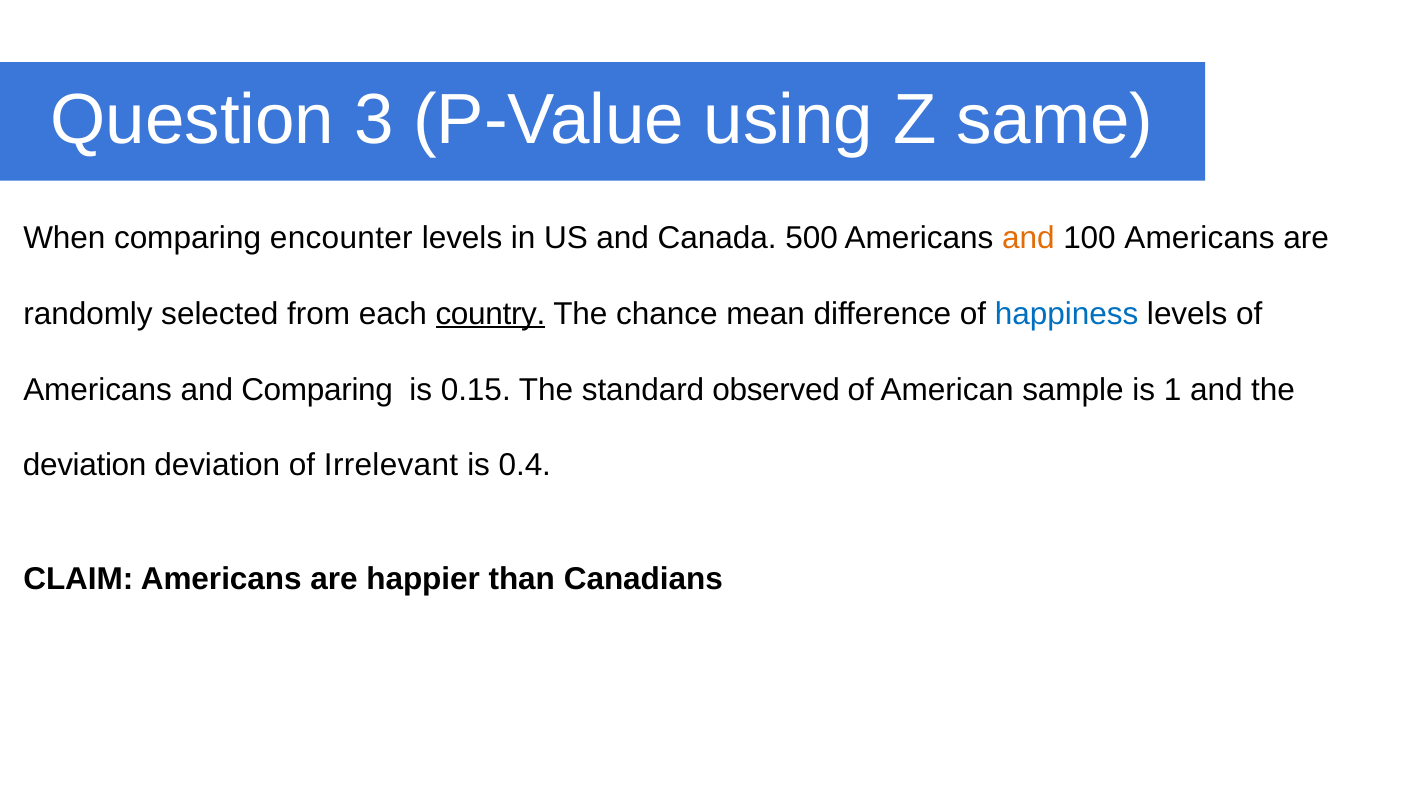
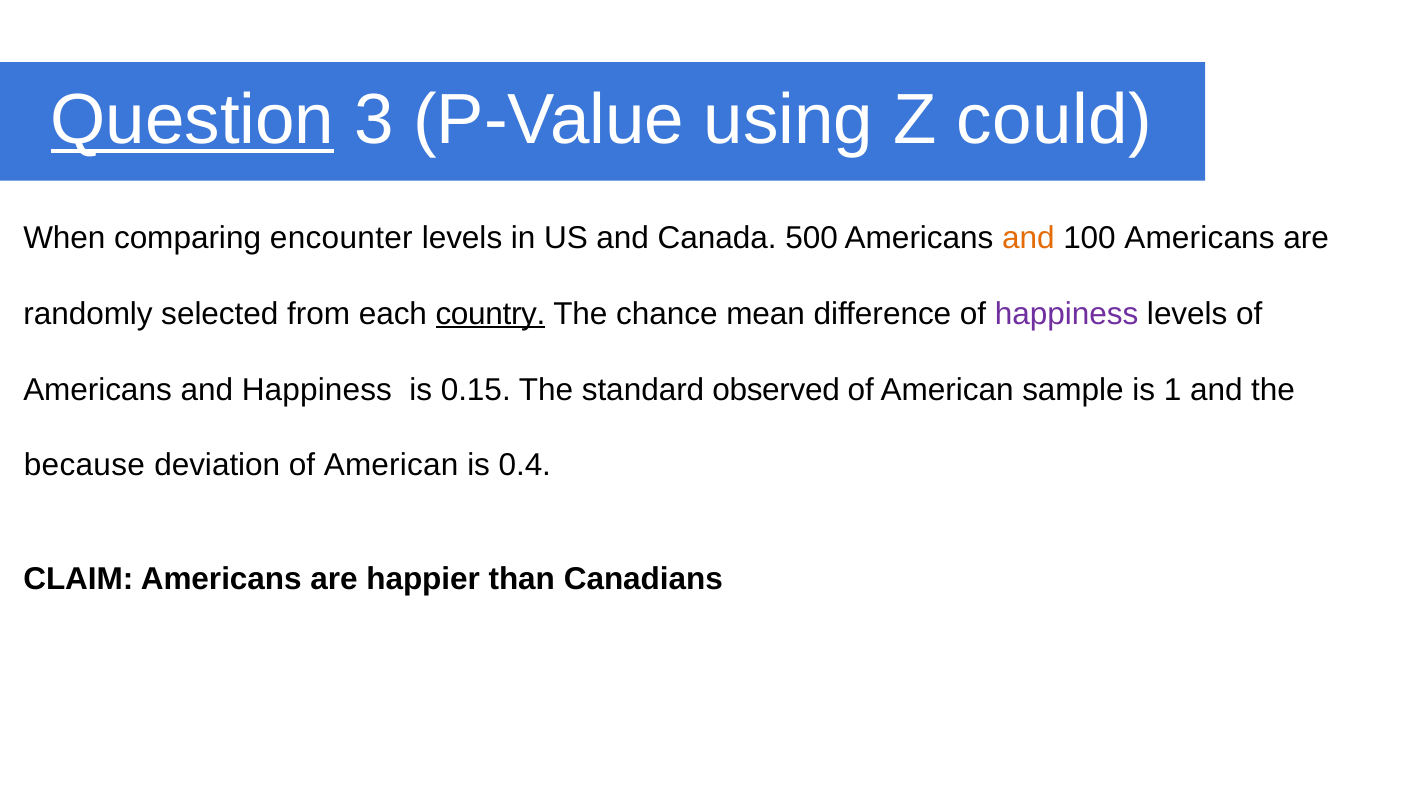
Question underline: none -> present (193, 120)
same: same -> could (1054, 120)
happiness colour: blue -> purple (1067, 314)
and Comparing: Comparing -> Happiness (317, 389)
deviation: deviation -> because (84, 465)
deviation of Irrelevant: Irrelevant -> American (391, 465)
